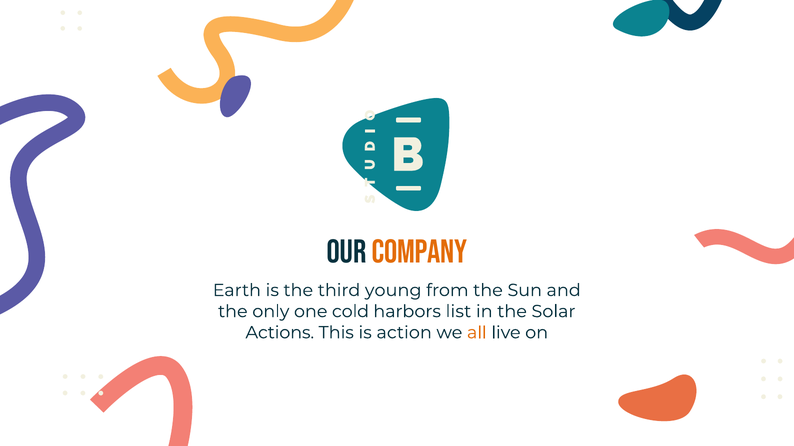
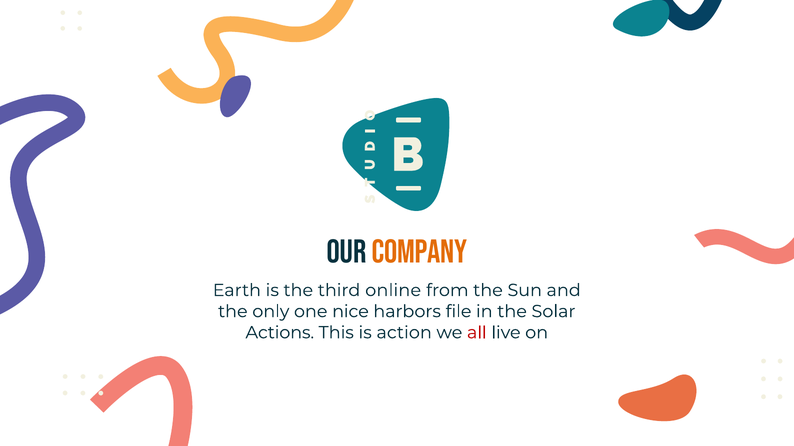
young: young -> online (393, 291)
cold: cold -> nice (350, 312)
list: list -> file (459, 312)
all colour: orange -> red (477, 333)
